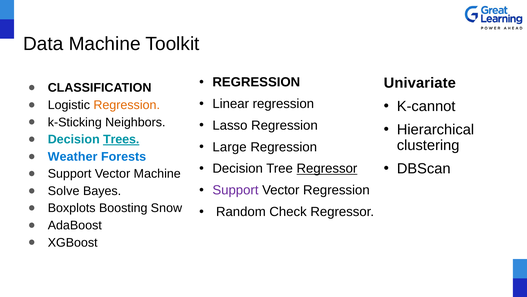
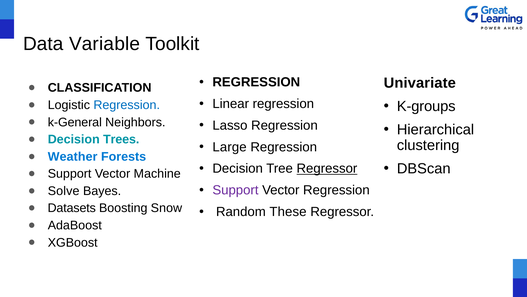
Data Machine: Machine -> Variable (105, 44)
Regression colour: orange -> blue (127, 105)
K-cannot: K-cannot -> K-groups (426, 106)
k-Sticking: k-Sticking -> k-General (75, 122)
Trees underline: present -> none (121, 139)
Boxplots: Boxplots -> Datasets (72, 208)
Check: Check -> These (288, 211)
